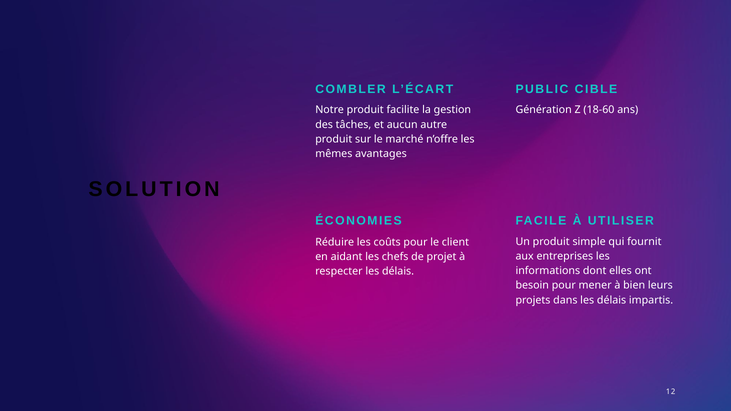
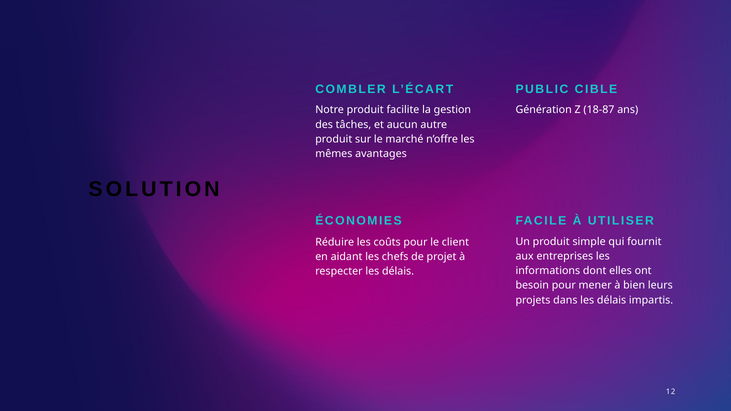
18-60: 18-60 -> 18-87 (599, 110)
